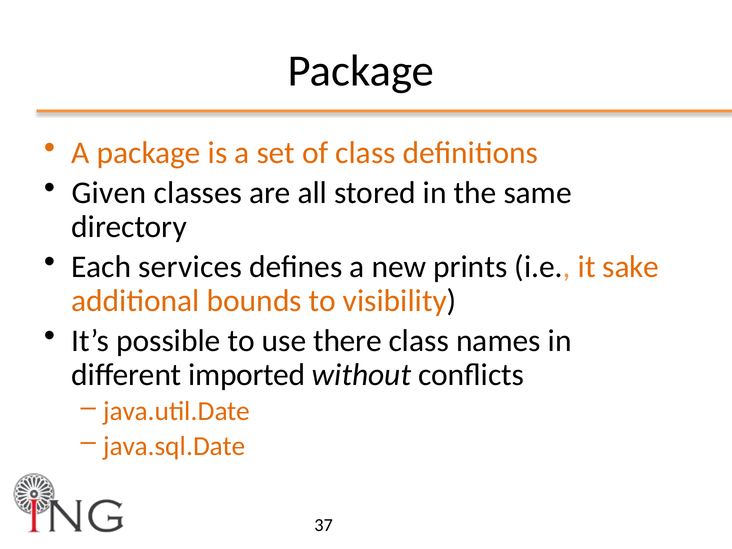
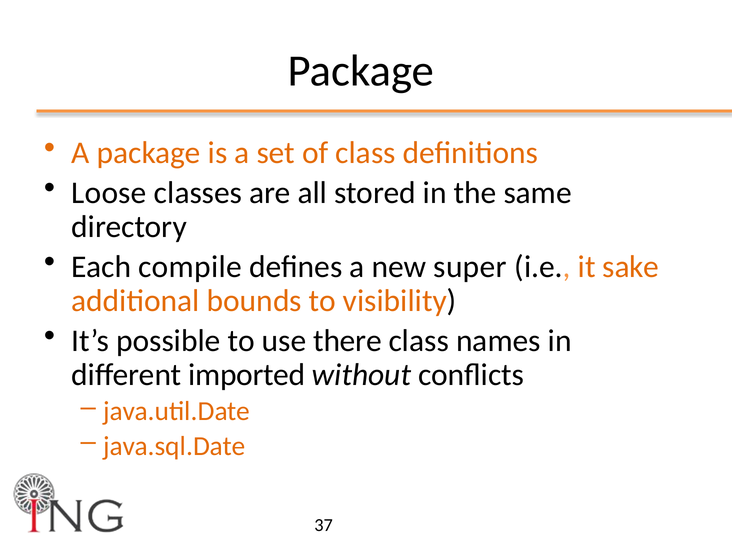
Given: Given -> Loose (109, 193)
services: services -> compile (190, 267)
prints: prints -> super (470, 267)
